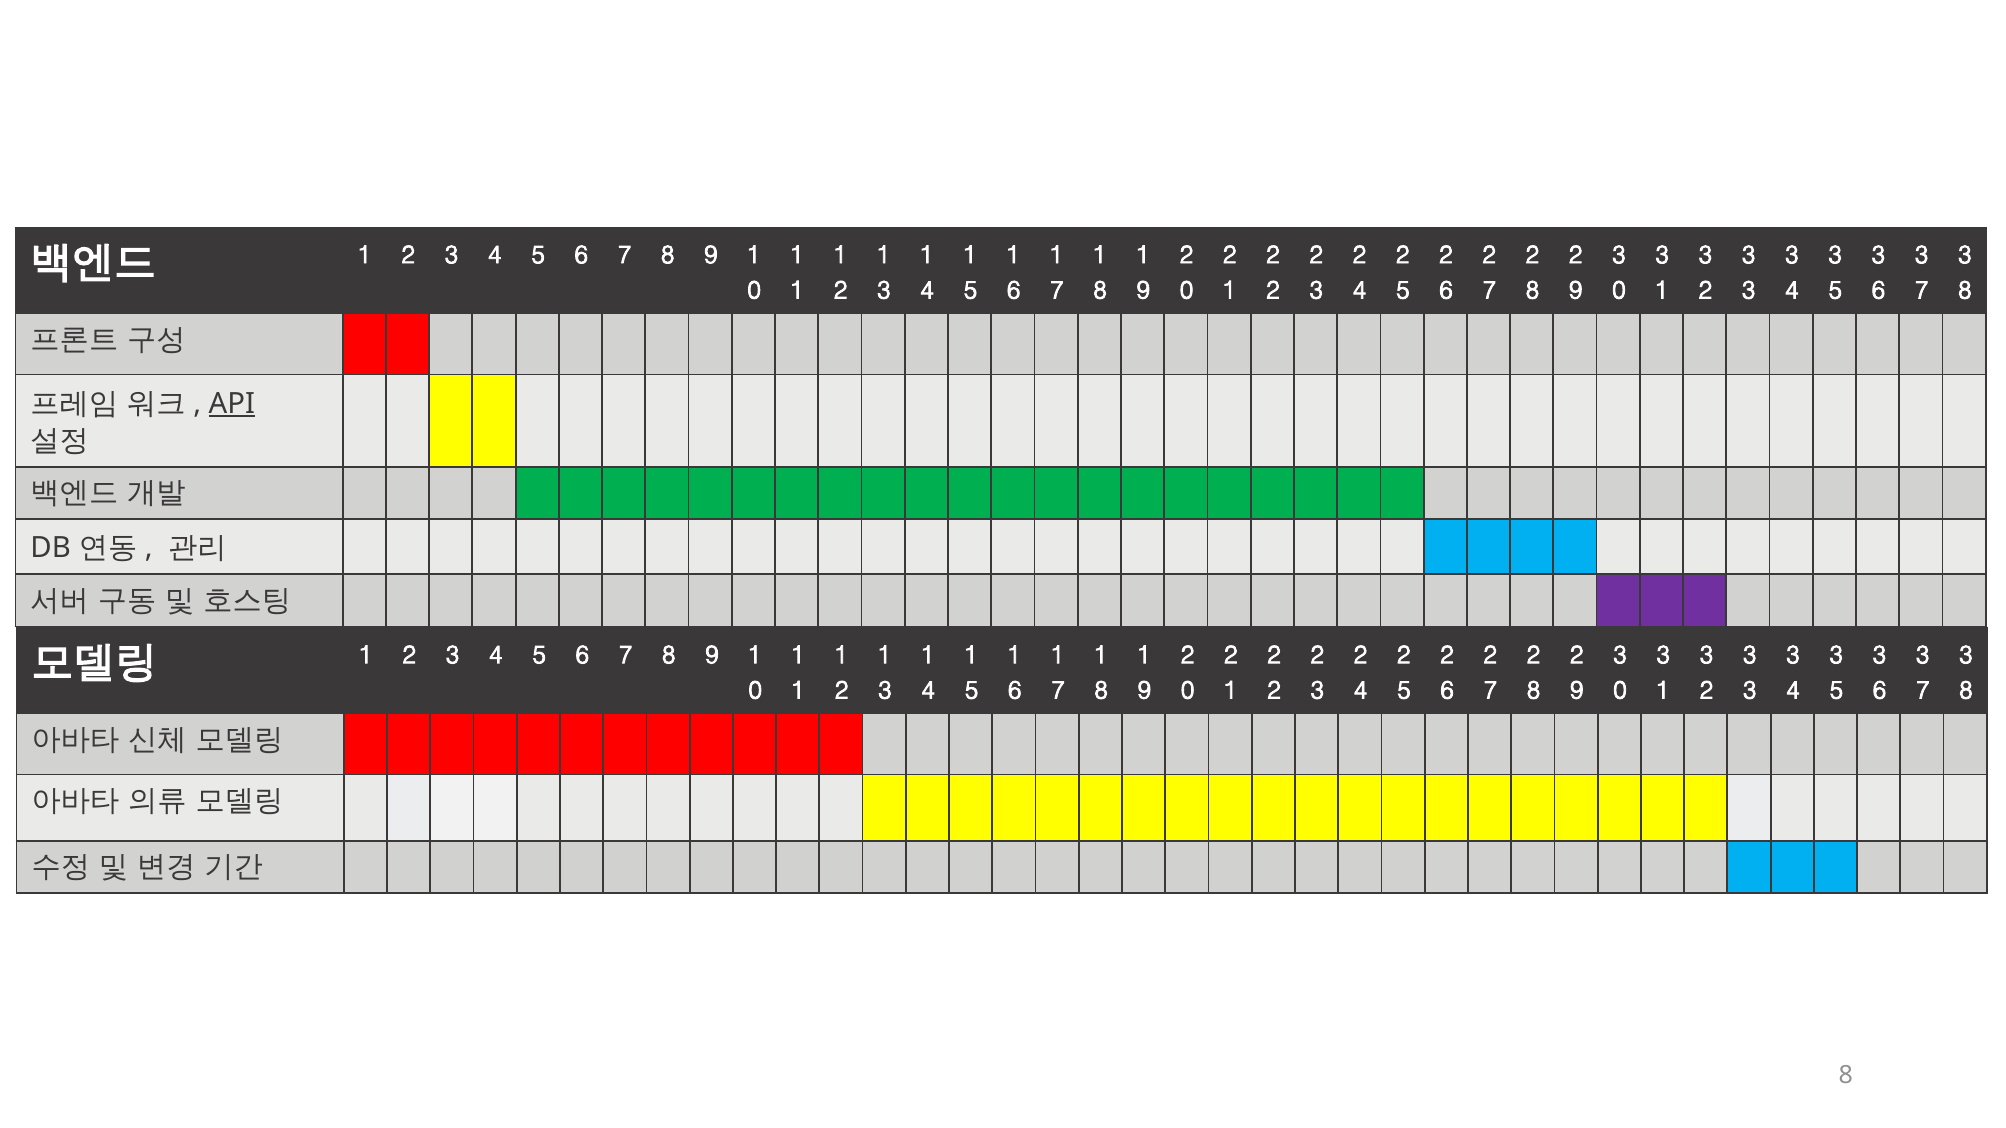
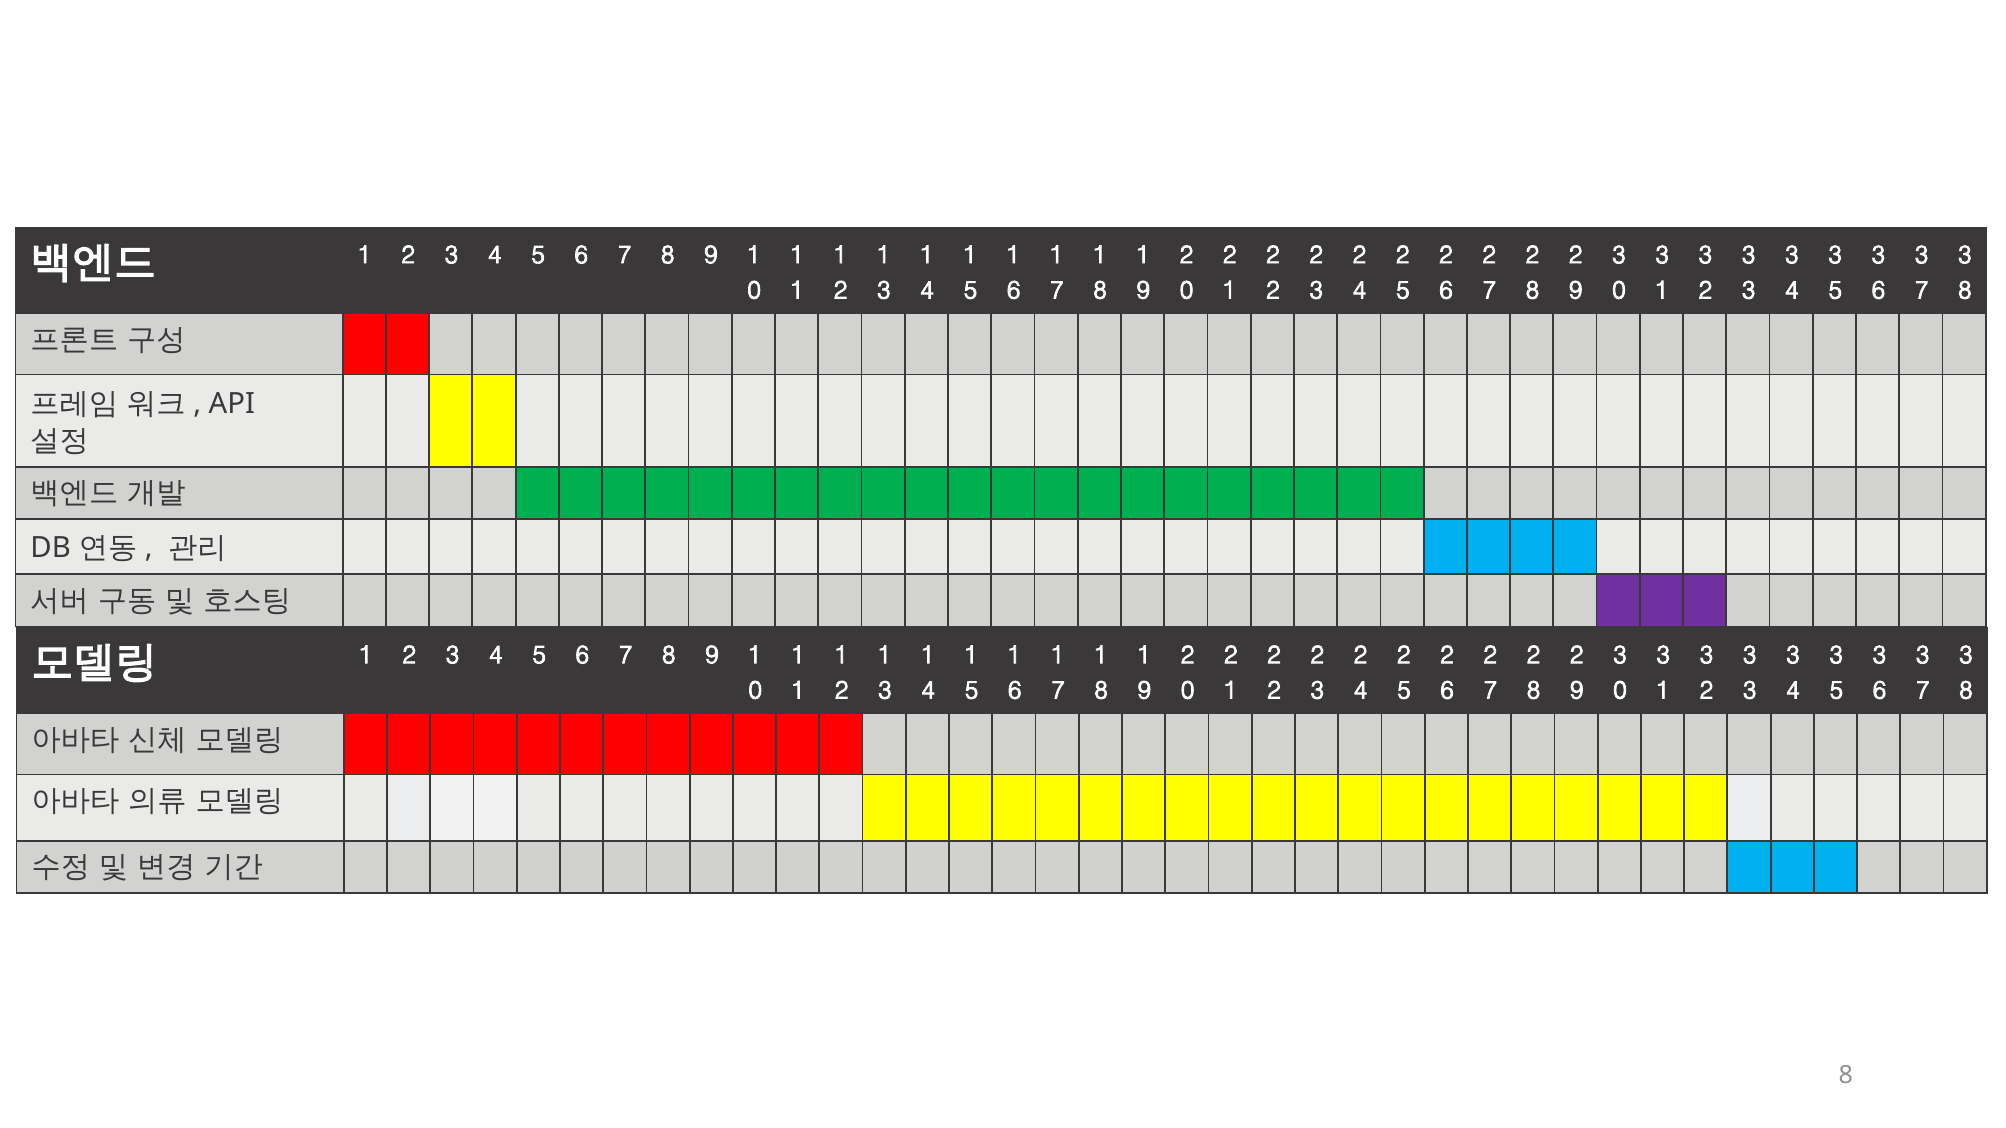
API underline: present -> none (232, 404)
